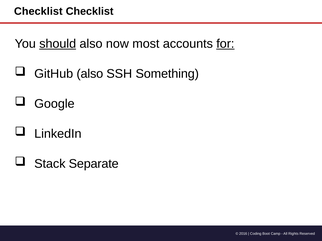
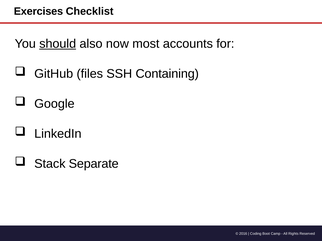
Checklist: Checklist -> Exercises (38, 11)
for underline: present -> none (225, 44)
GitHub also: also -> files (90, 74)
Something: Something -> Containing (167, 74)
